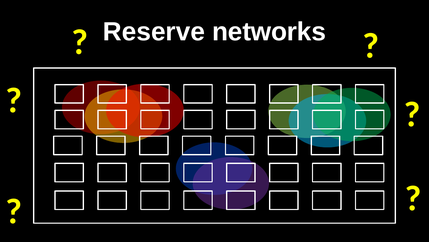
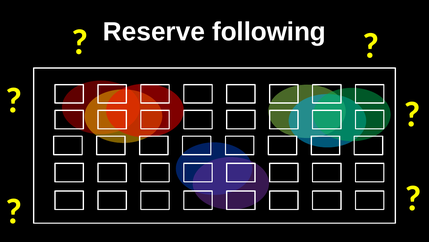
networks: networks -> following (269, 32)
